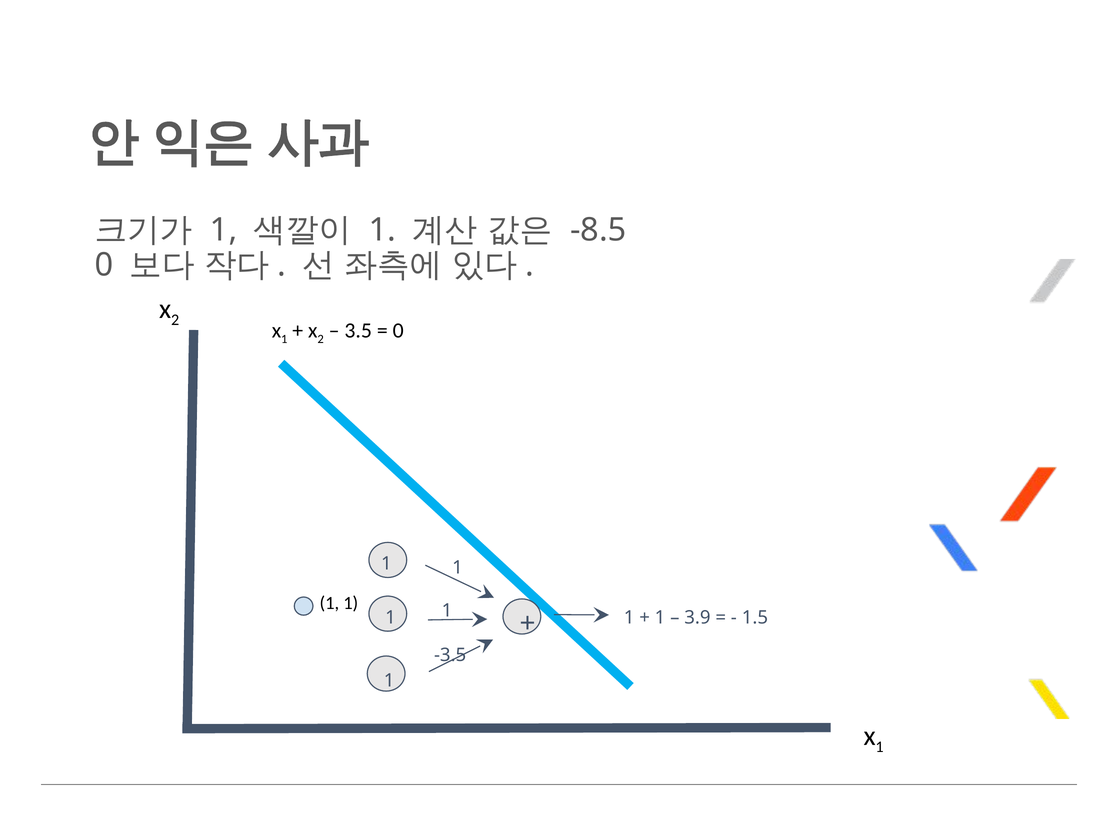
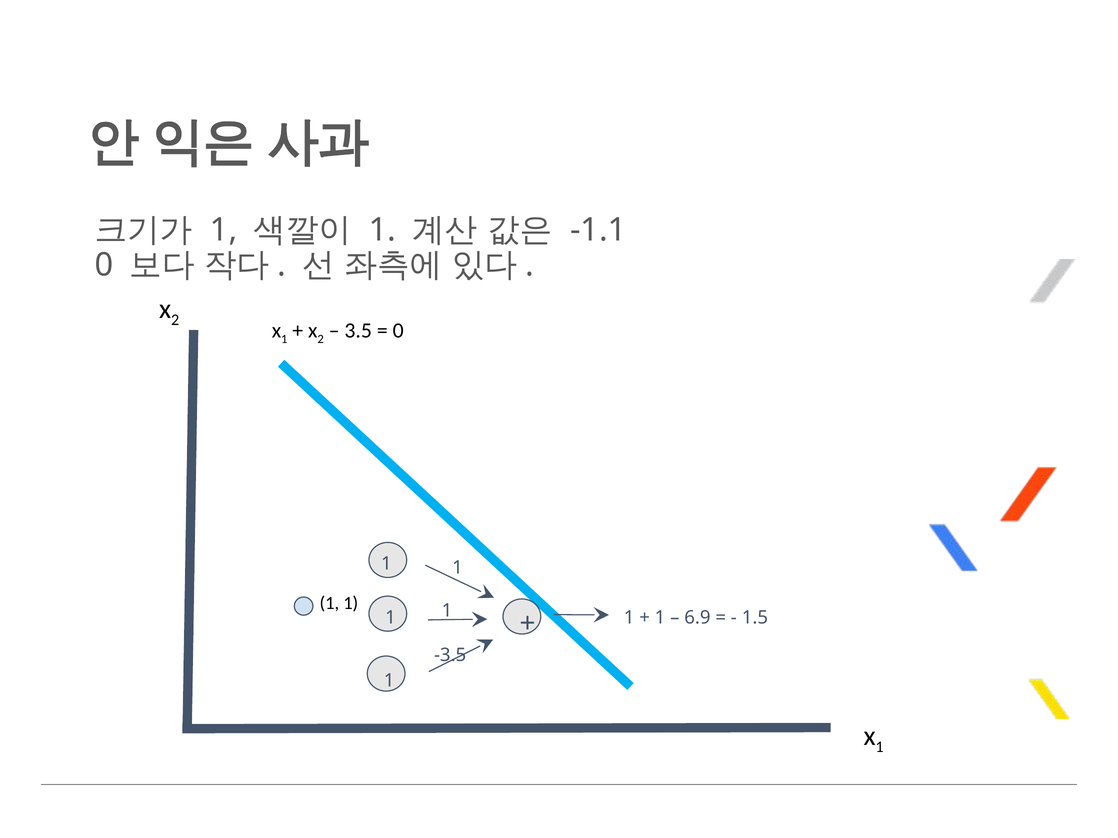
-8.5: -8.5 -> -1.1 (598, 230)
3.9: 3.9 -> 6.9 (697, 618)
